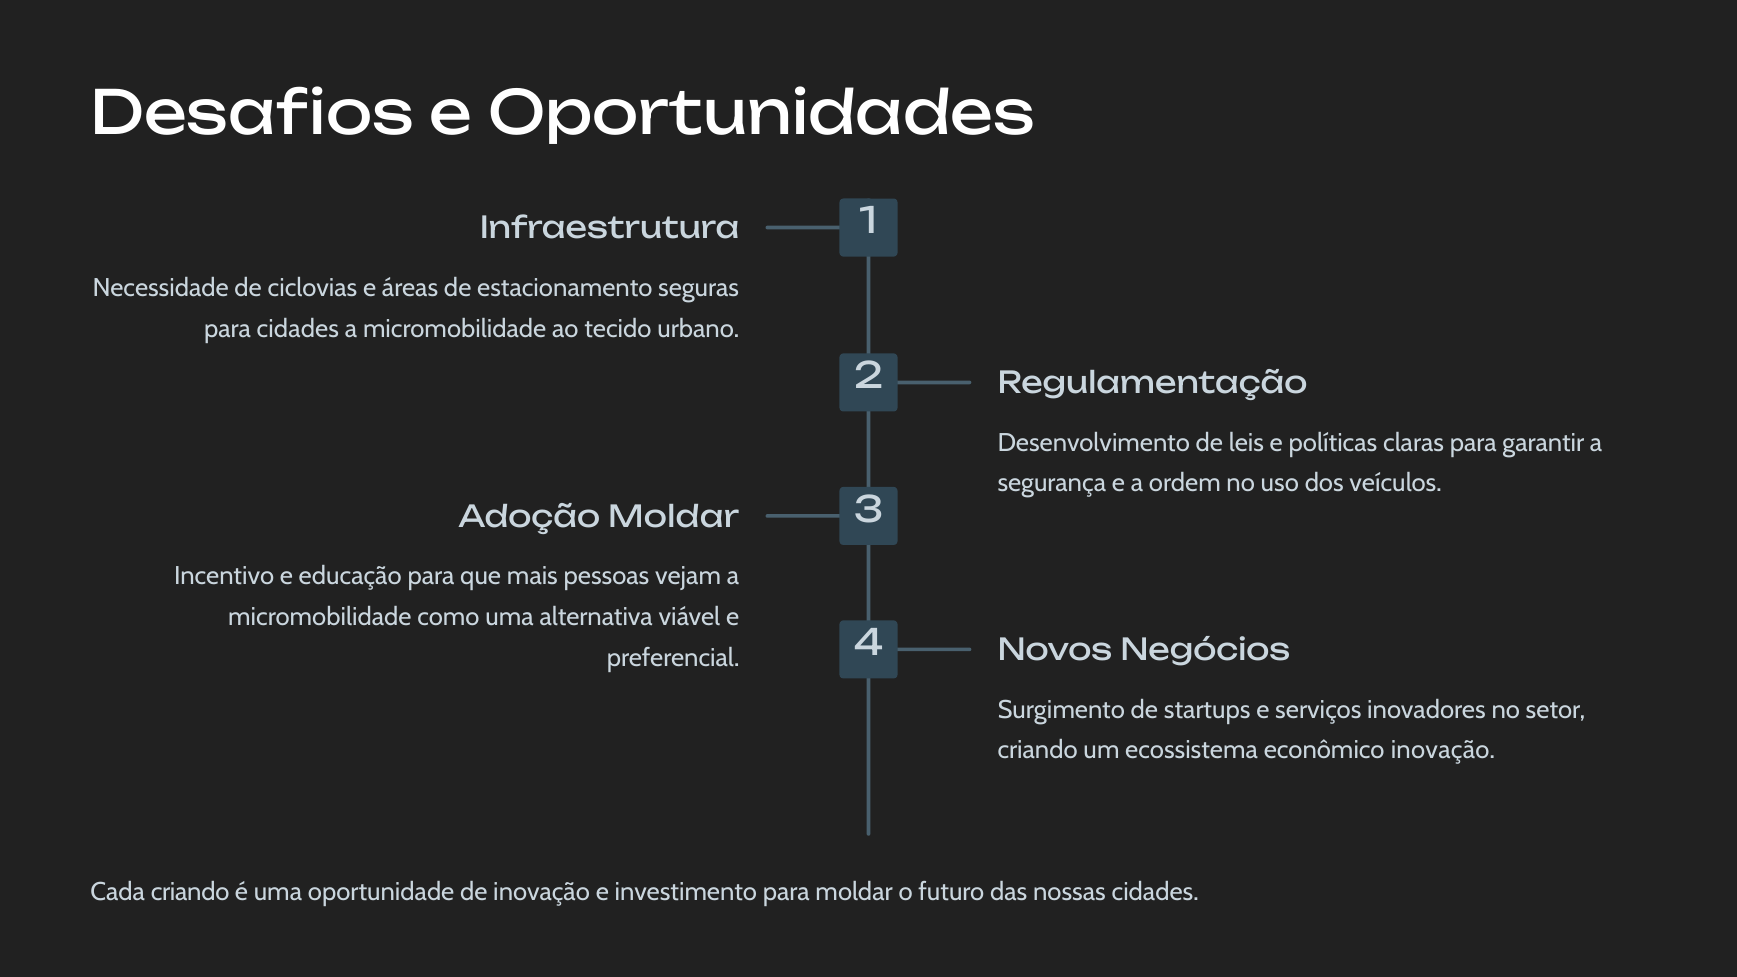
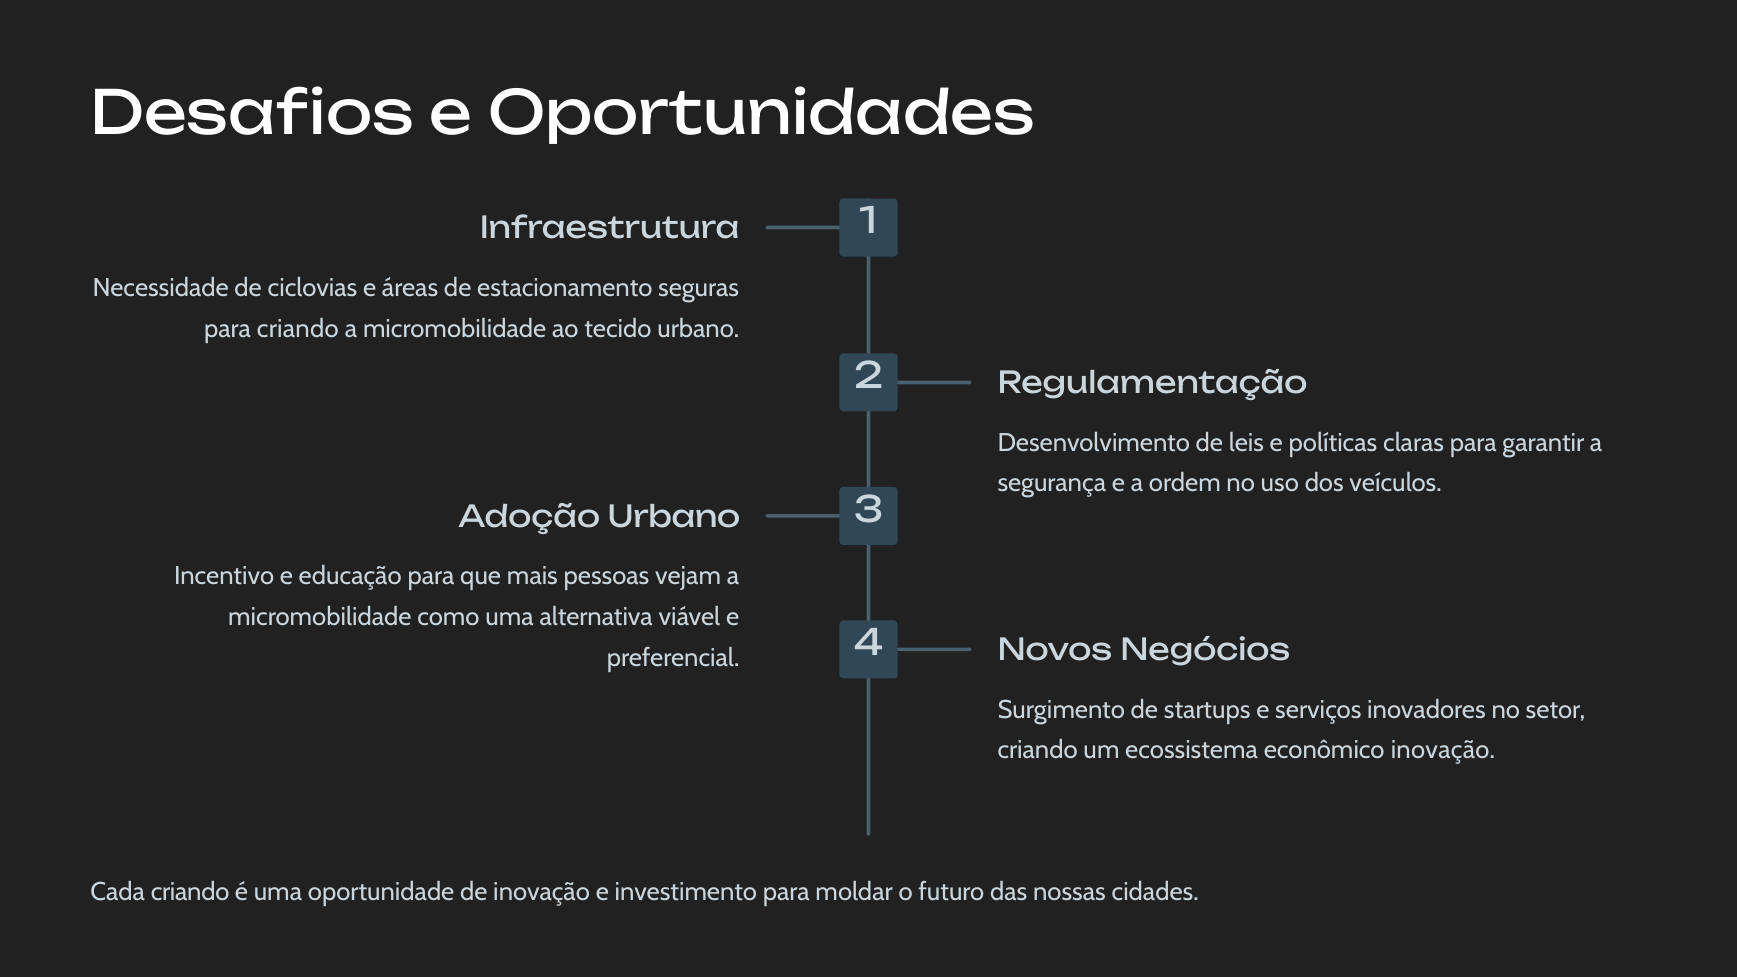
para cidades: cidades -> criando (298, 329)
Adoção Moldar: Moldar -> Urbano (674, 517)
